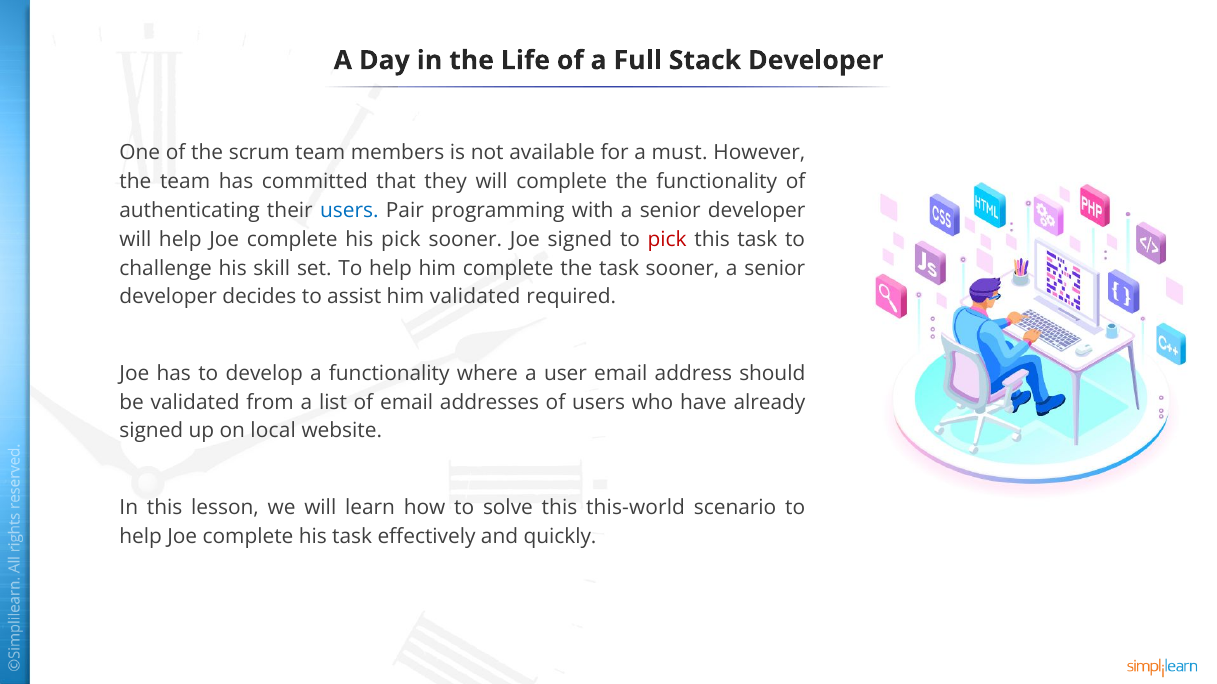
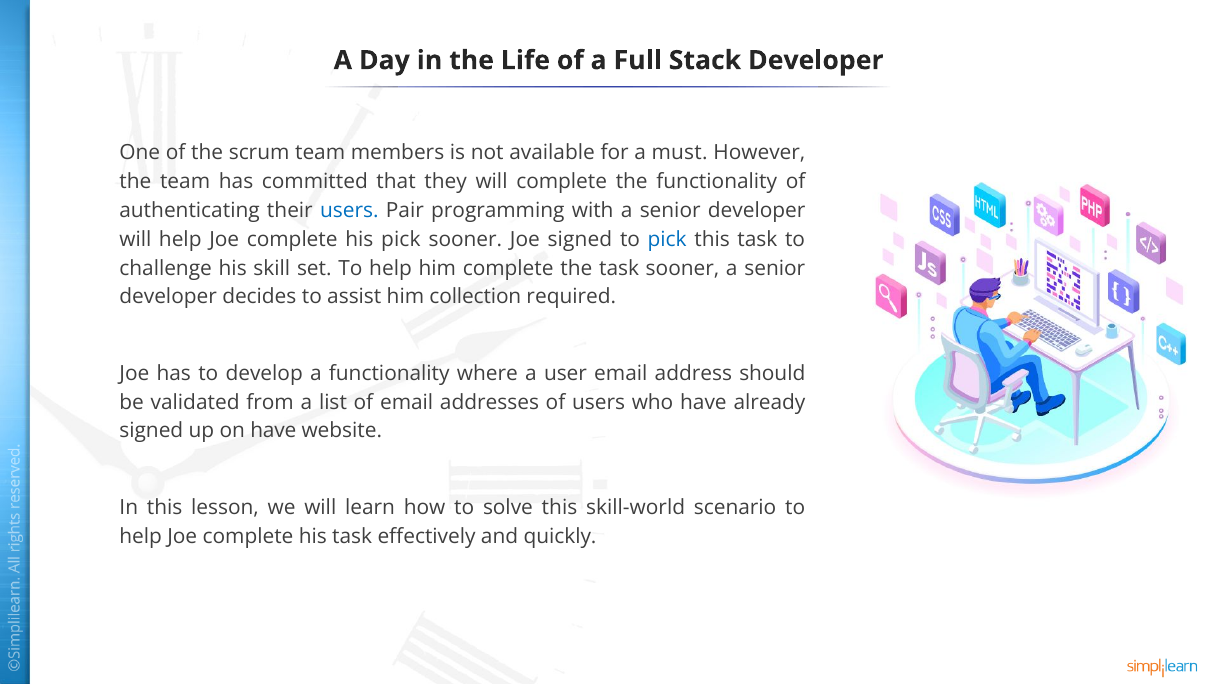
pick colour: red -> blue (667, 240)
him validated: validated -> collection (475, 297)
on local: local -> have (273, 431)
this-world: this-world -> skill-world (636, 508)
